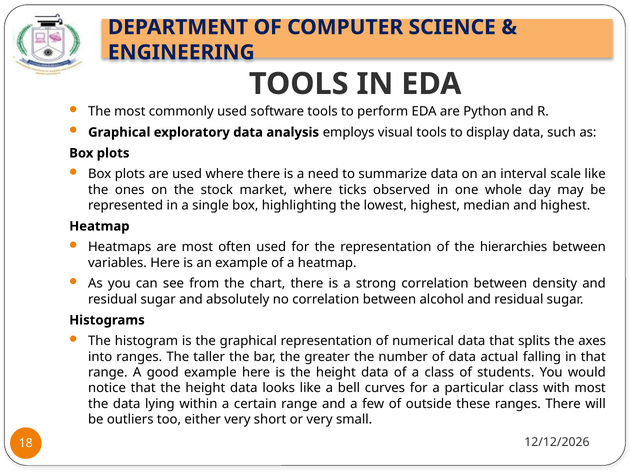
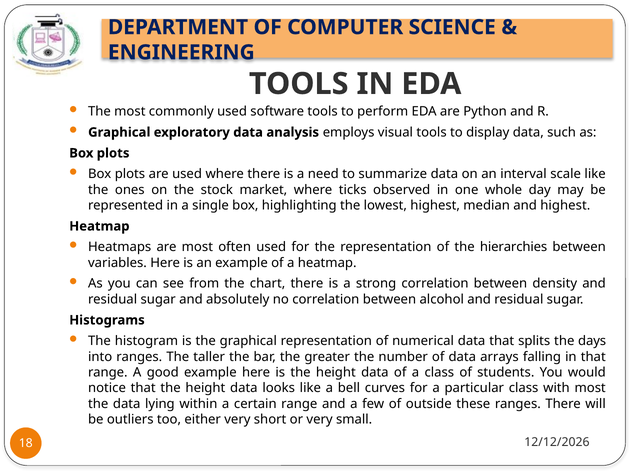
axes: axes -> days (592, 341)
actual: actual -> arrays (499, 357)
